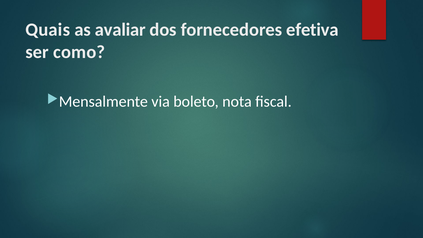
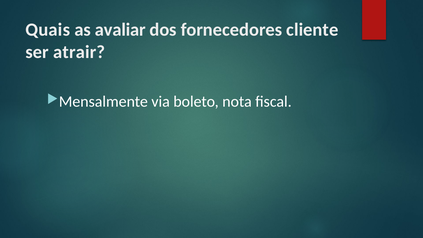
efetiva: efetiva -> cliente (312, 30)
como: como -> atrair (79, 52)
